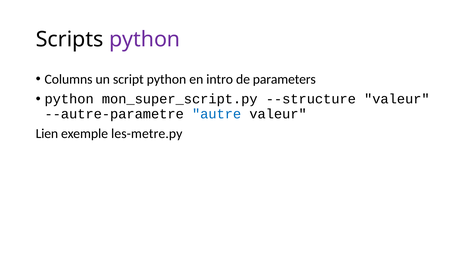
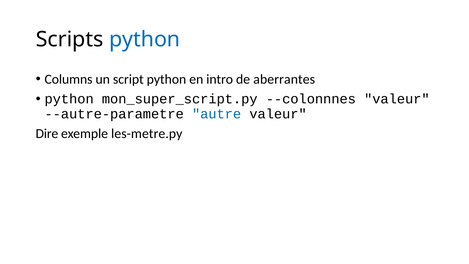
python colour: purple -> blue (145, 39)
parameters: parameters -> aberrantes (284, 79)
--structure: --structure -> --colonnnes (311, 99)
Lien: Lien -> Dire (47, 133)
